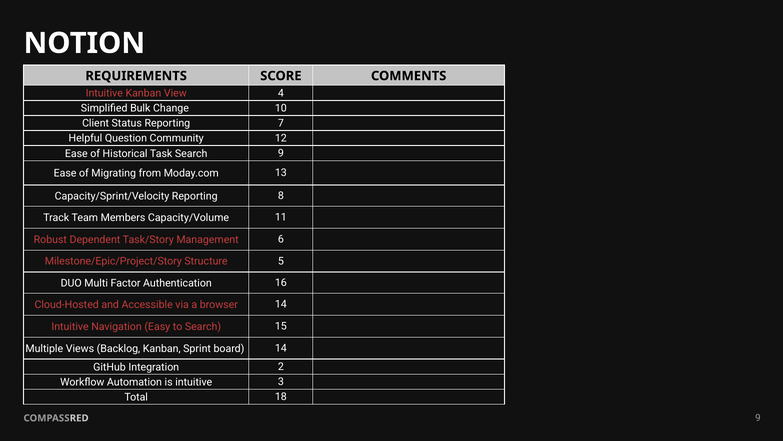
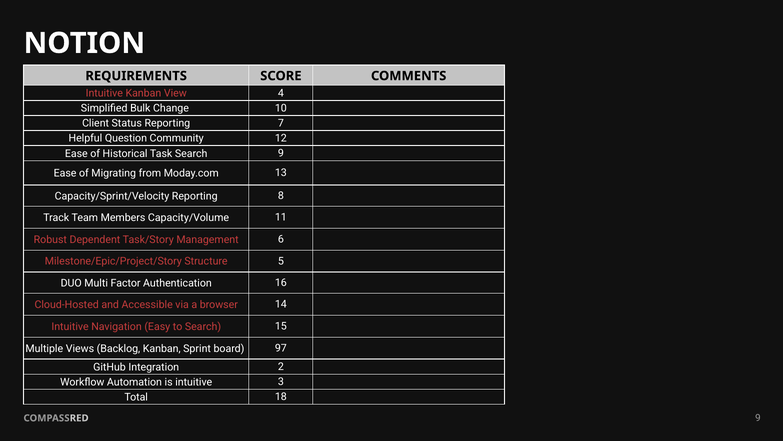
board 14: 14 -> 97 (281, 348)
